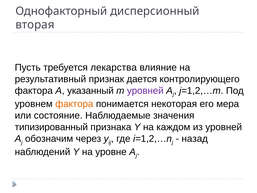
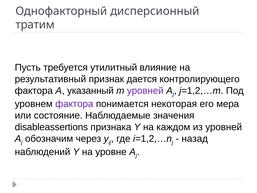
вторая: вторая -> тратим (35, 25)
лекарства: лекарства -> утилитный (114, 67)
фактора colour: orange -> purple (74, 104)
типизированный: типизированный -> disableassertions (51, 127)
